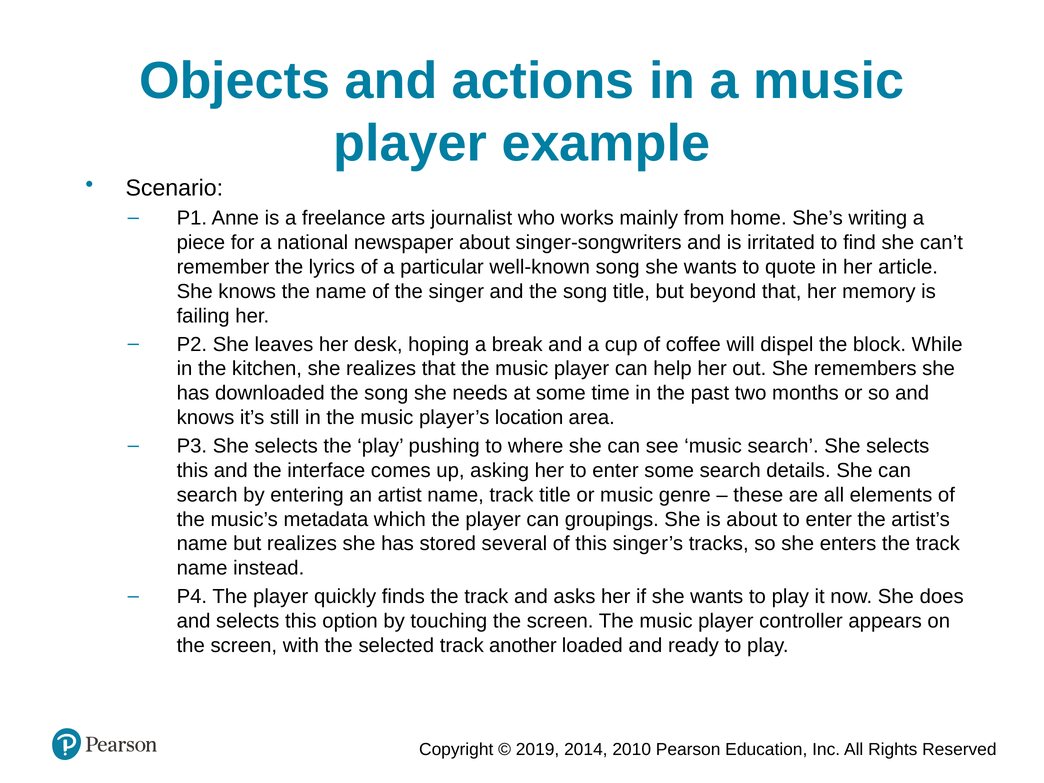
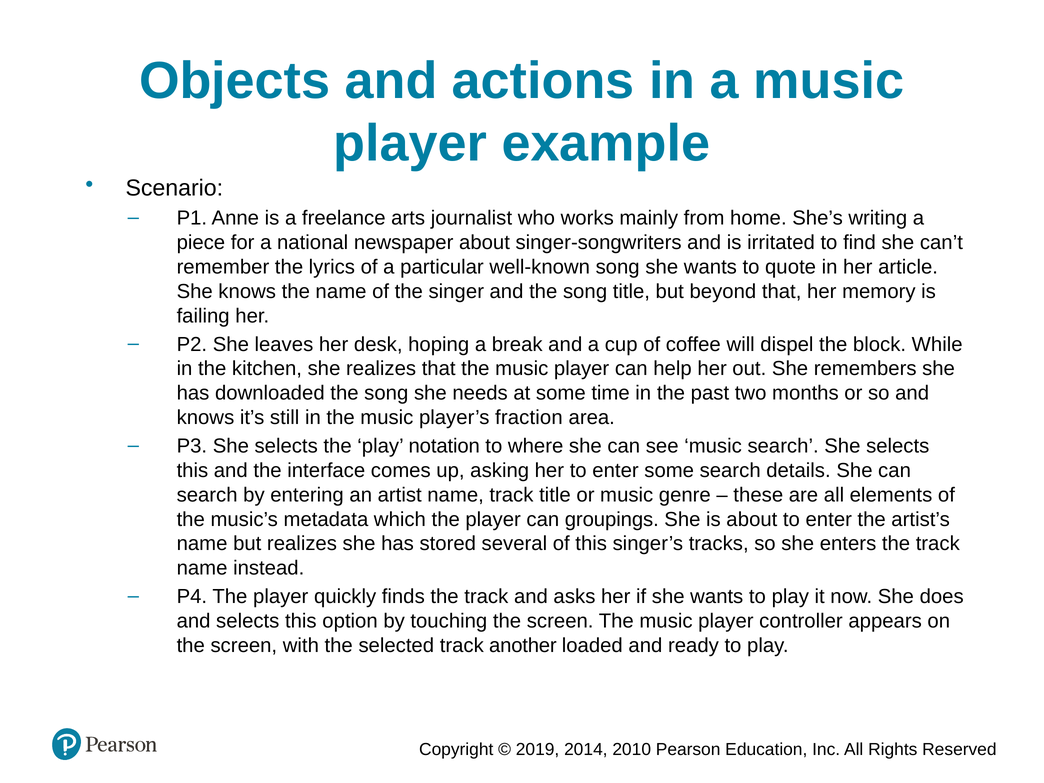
location: location -> fraction (529, 418)
pushing: pushing -> notation (444, 446)
